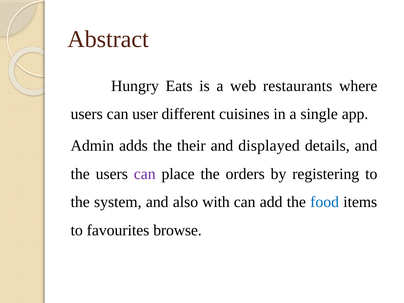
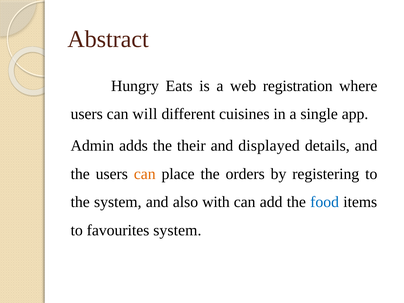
restaurants: restaurants -> registration (298, 86)
user: user -> will (145, 114)
can colour: purple -> orange (145, 174)
favourites browse: browse -> system (177, 230)
